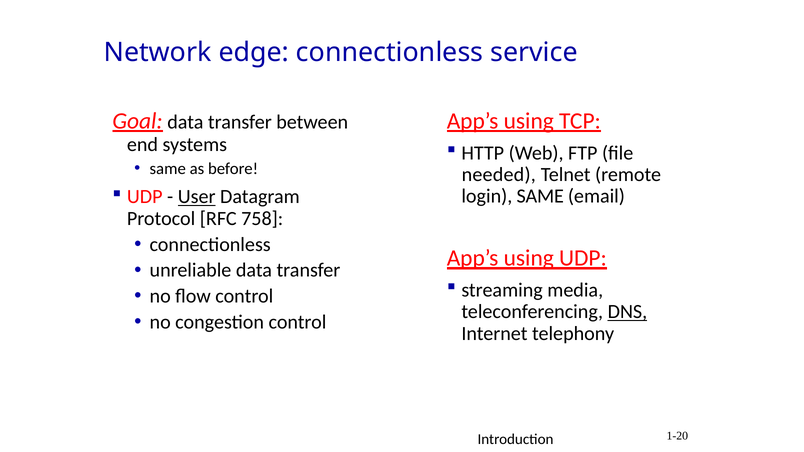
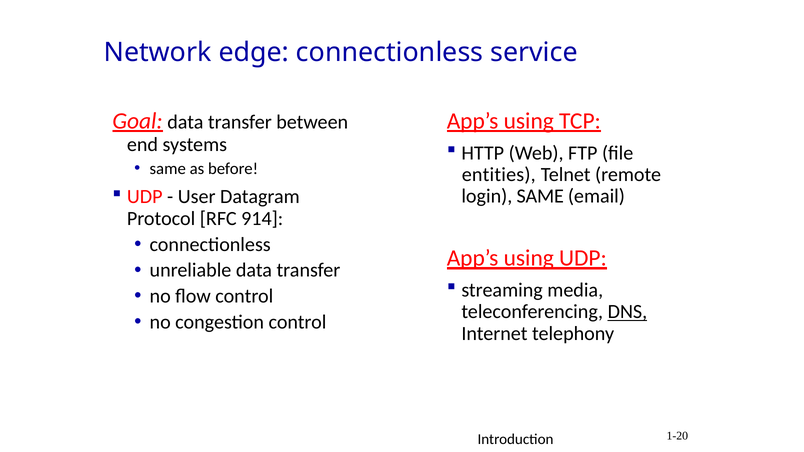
needed: needed -> entities (499, 175)
User underline: present -> none (197, 197)
758: 758 -> 914 (262, 219)
